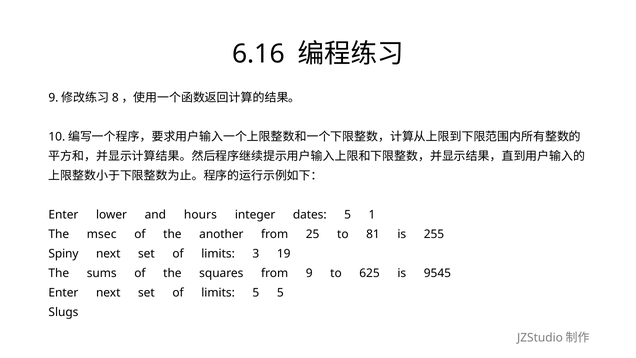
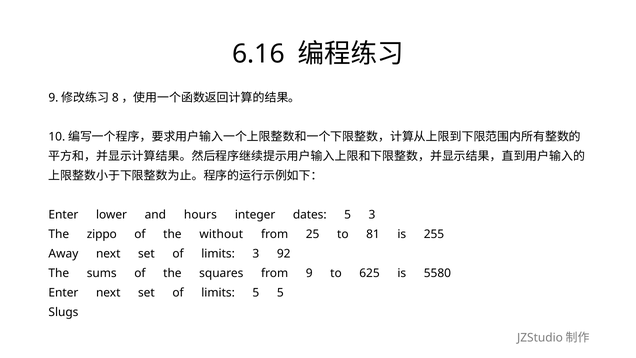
5 1: 1 -> 3 (372, 215)
msec: msec -> zippo (102, 234)
another: another -> without (221, 234)
Spiny: Spiny -> Away (63, 254)
19: 19 -> 92 (284, 254)
9545: 9545 -> 5580 (437, 273)
